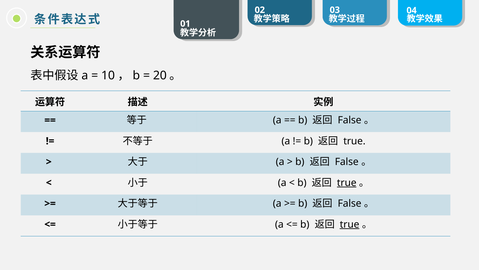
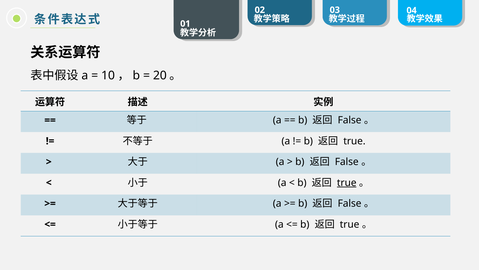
true underline: present -> none (350, 224)
